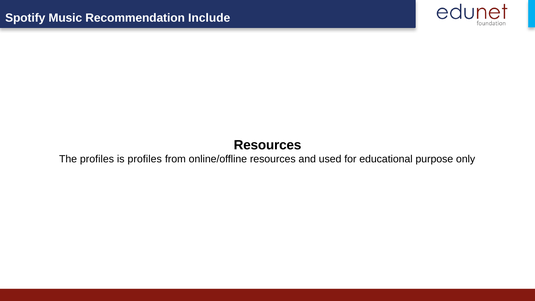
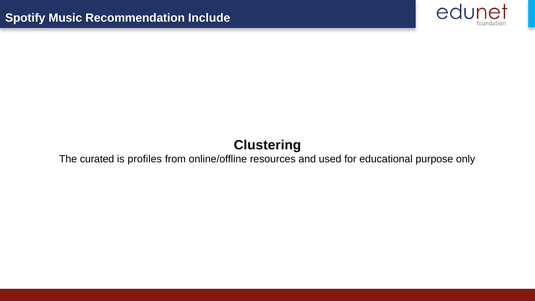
Resources: Resources -> Clustering (267, 145)
The profiles: profiles -> curated (97, 159)
